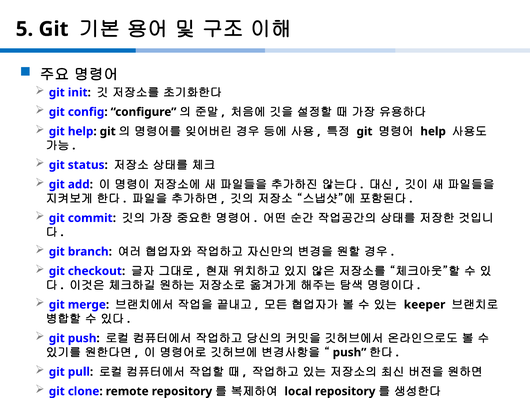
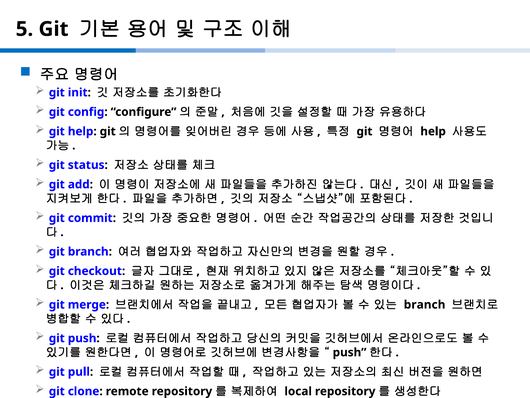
keeper: keeper -> branch (425, 304)
